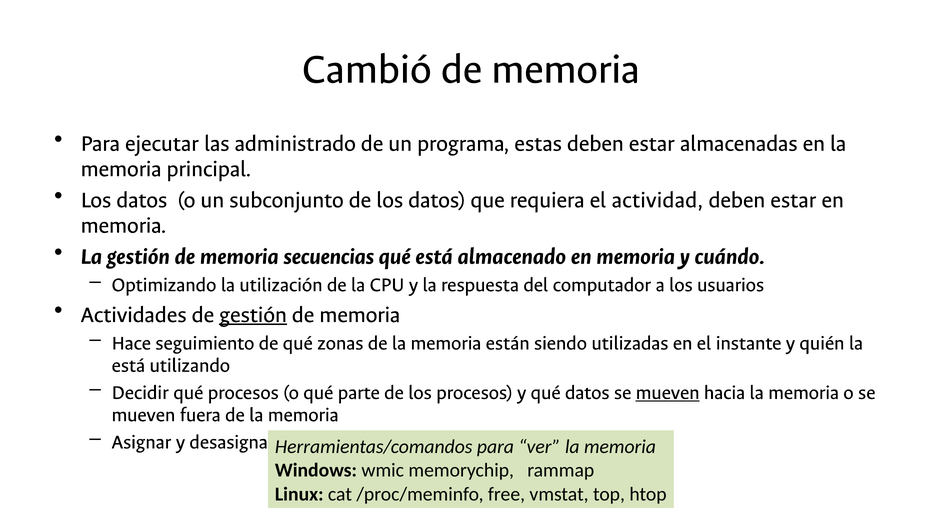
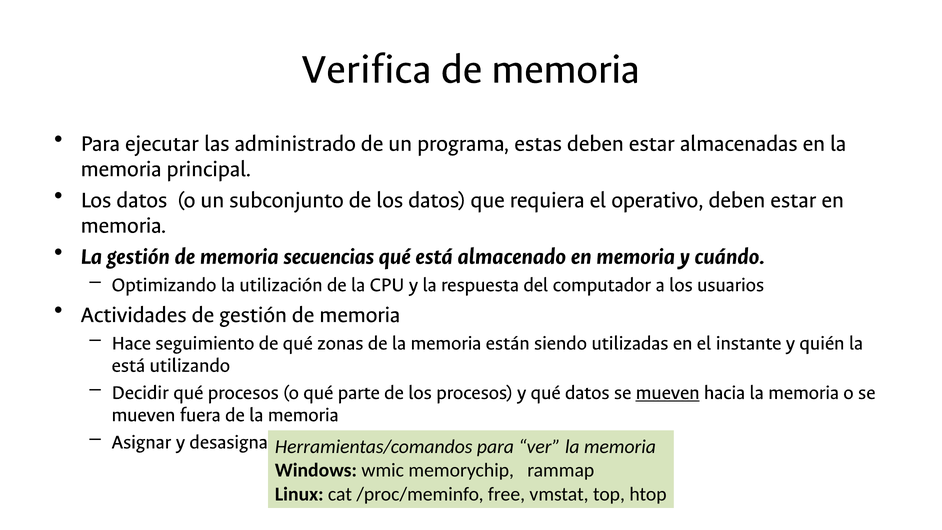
Cambió: Cambió -> Verifica (367, 68)
actividad: actividad -> operativo (657, 199)
gestión underline: present -> none (253, 314)
